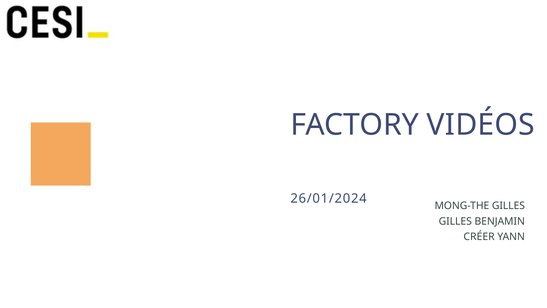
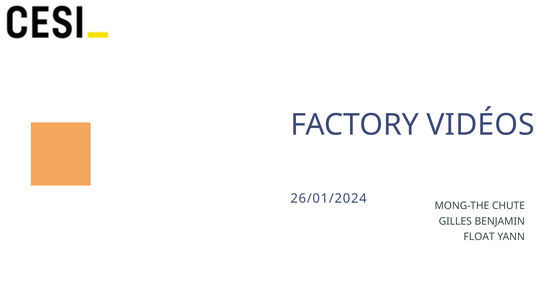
MONG-THE GILLES: GILLES -> CHUTE (508, 206)
CRÉER: CRÉER -> FLOAT (479, 237)
